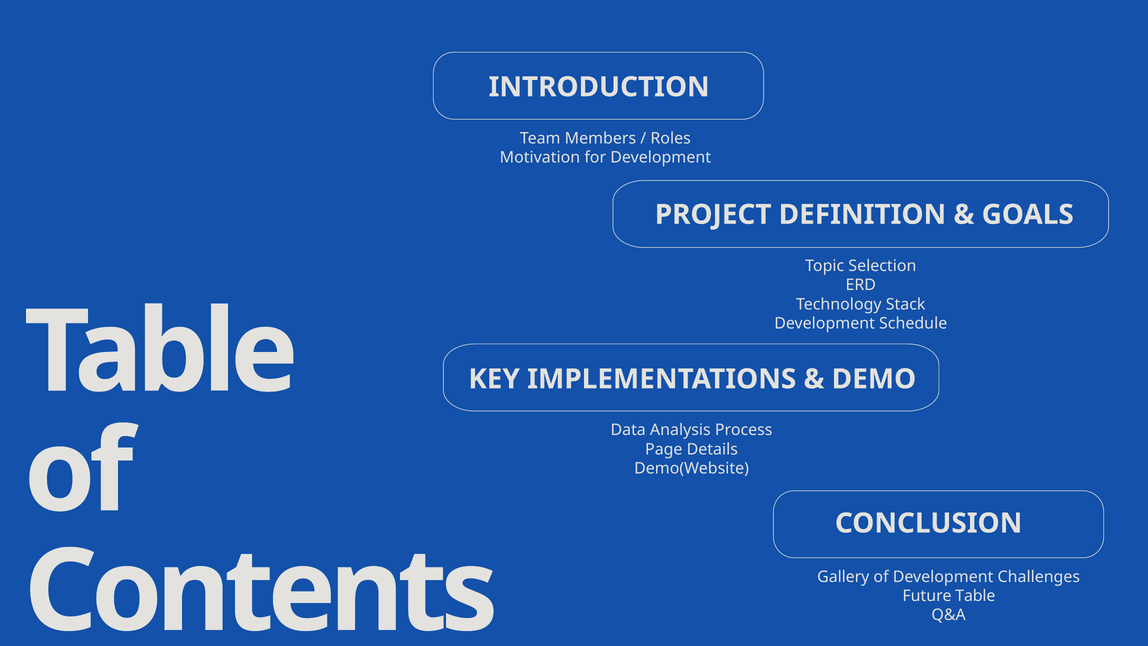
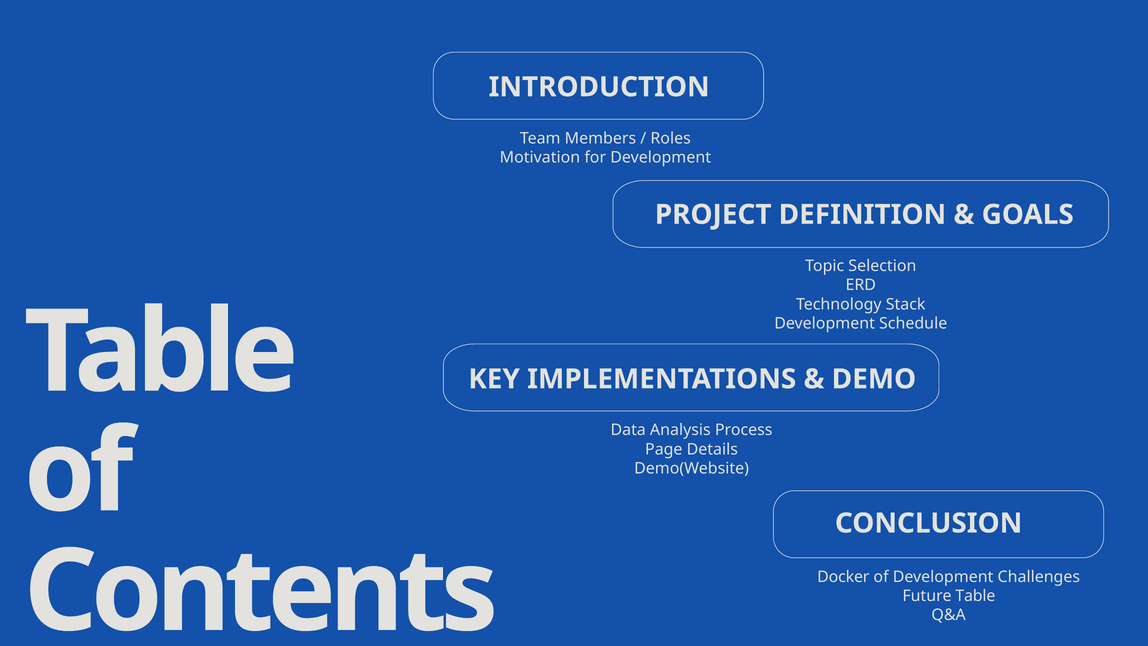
Gallery: Gallery -> Docker (843, 577)
